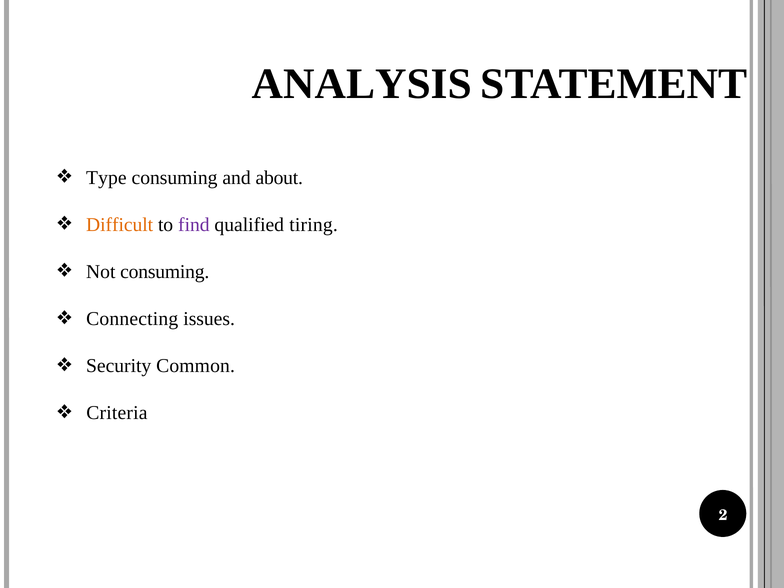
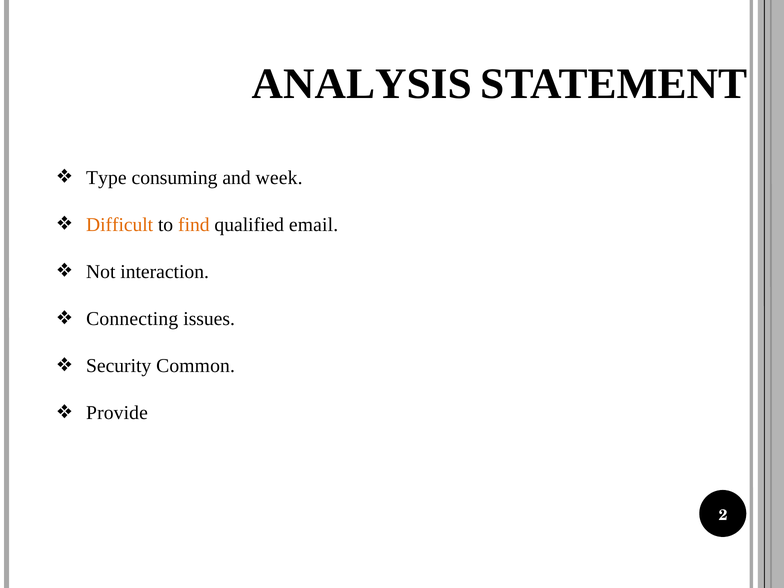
about: about -> week (279, 178)
find colour: purple -> orange (194, 225)
tiring: tiring -> email (314, 225)
Not consuming: consuming -> interaction (165, 272)
Criteria: Criteria -> Provide (117, 413)
